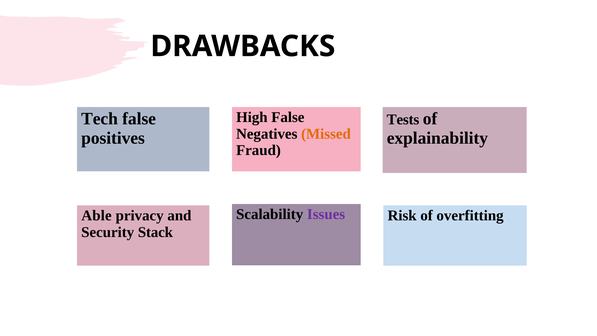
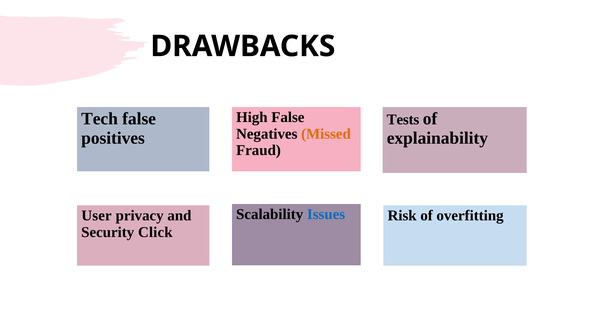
Issues colour: purple -> blue (326, 214)
Able: Able -> User (97, 216)
Stack: Stack -> Click (155, 232)
